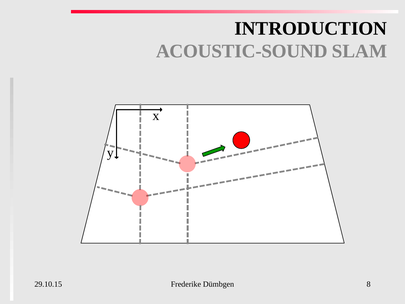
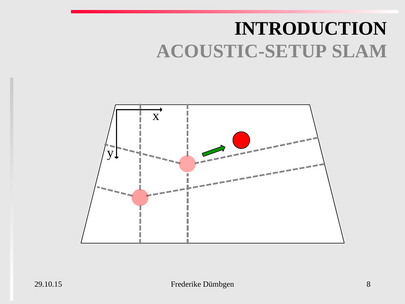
ACOUSTIC-SOUND: ACOUSTIC-SOUND -> ACOUSTIC-SETUP (242, 51)
